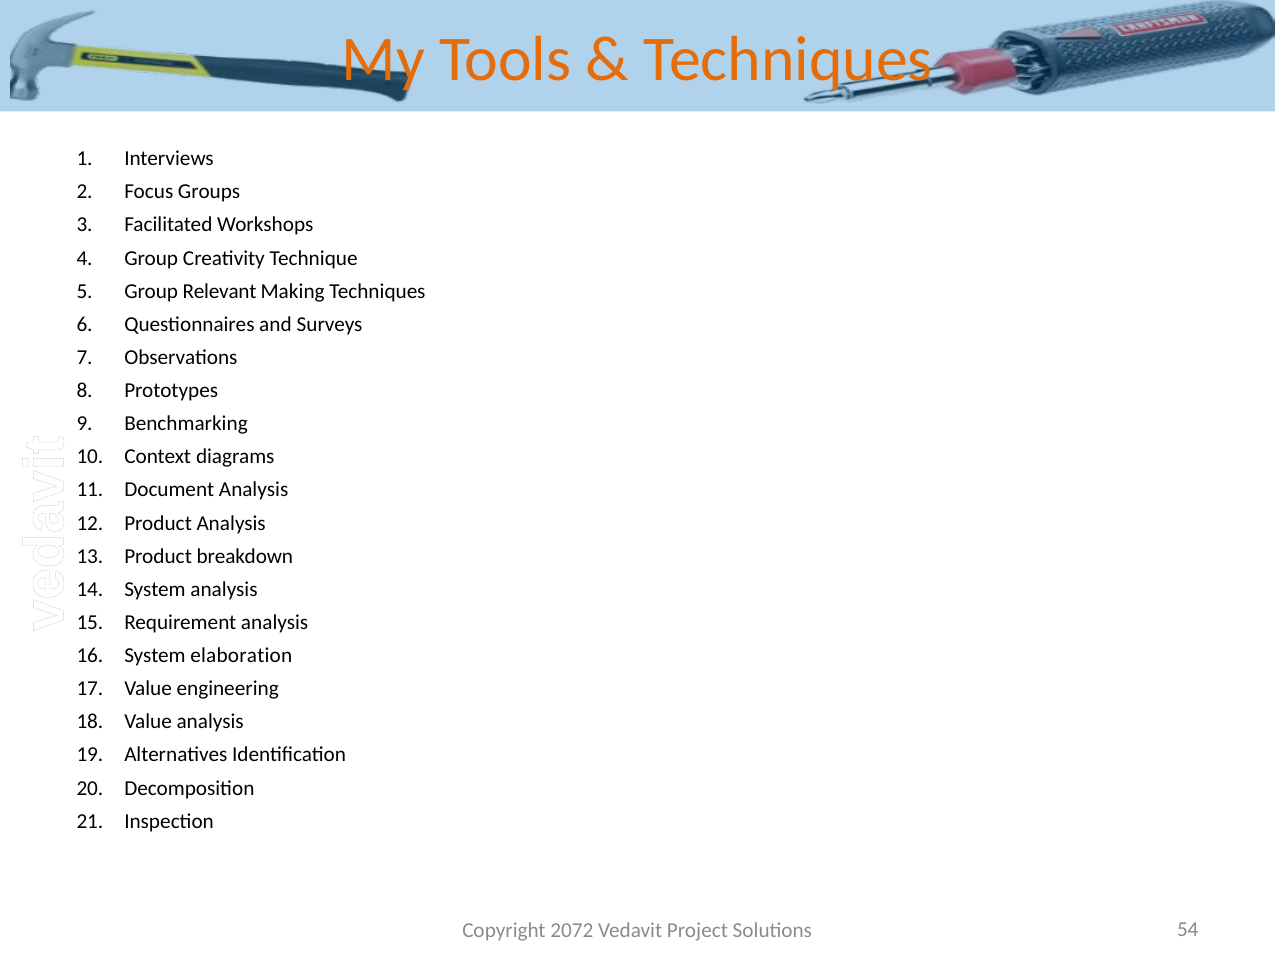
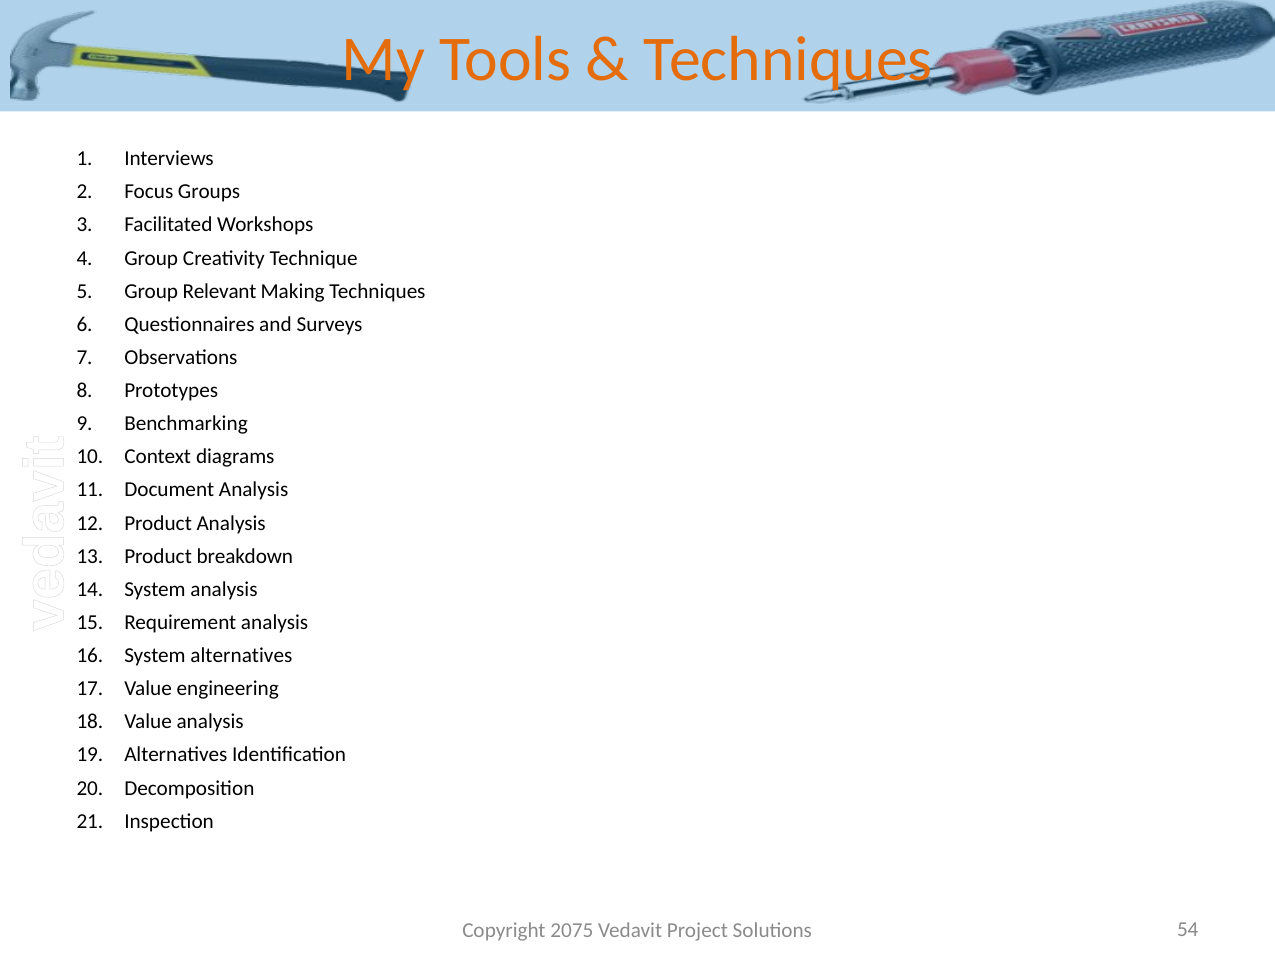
System elaboration: elaboration -> alternatives (241, 656)
2072: 2072 -> 2075 (572, 930)
